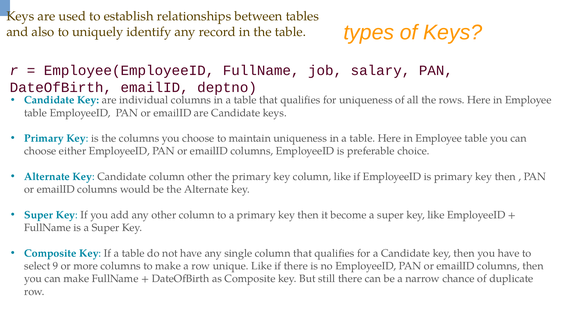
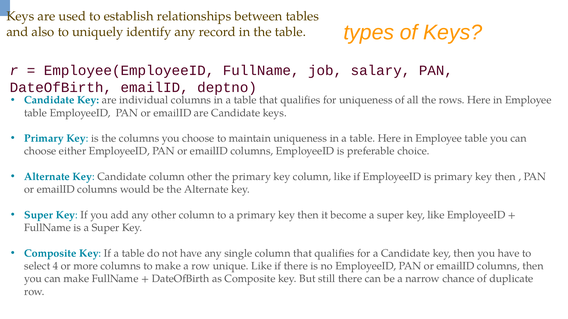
9: 9 -> 4 (55, 266)
